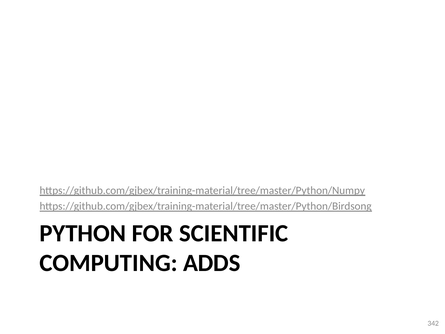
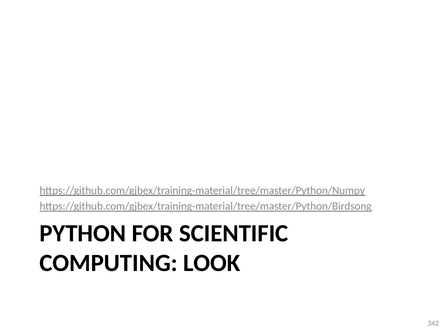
ADDS: ADDS -> LOOK (212, 263)
